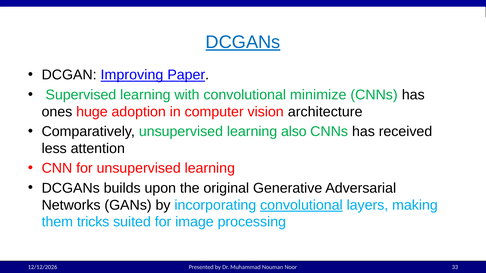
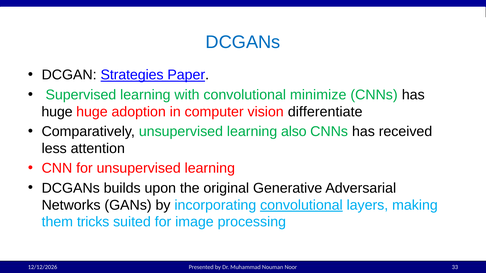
DCGANs underline: present -> none (243, 42)
Improving: Improving -> Strategies (132, 75)
ones: ones -> huge (57, 112)
architecture: architecture -> differentiate (325, 112)
